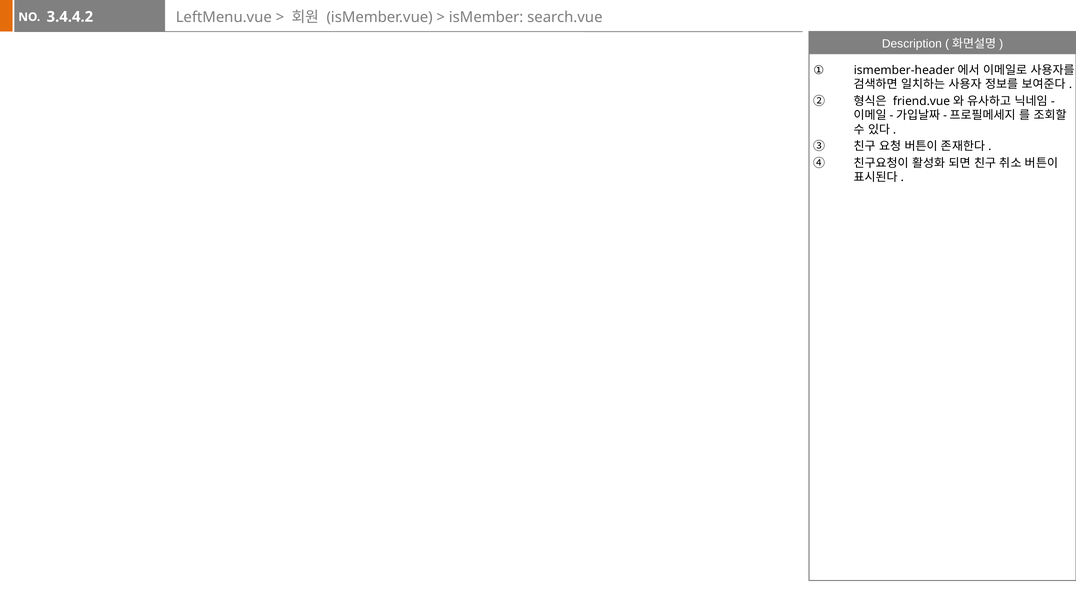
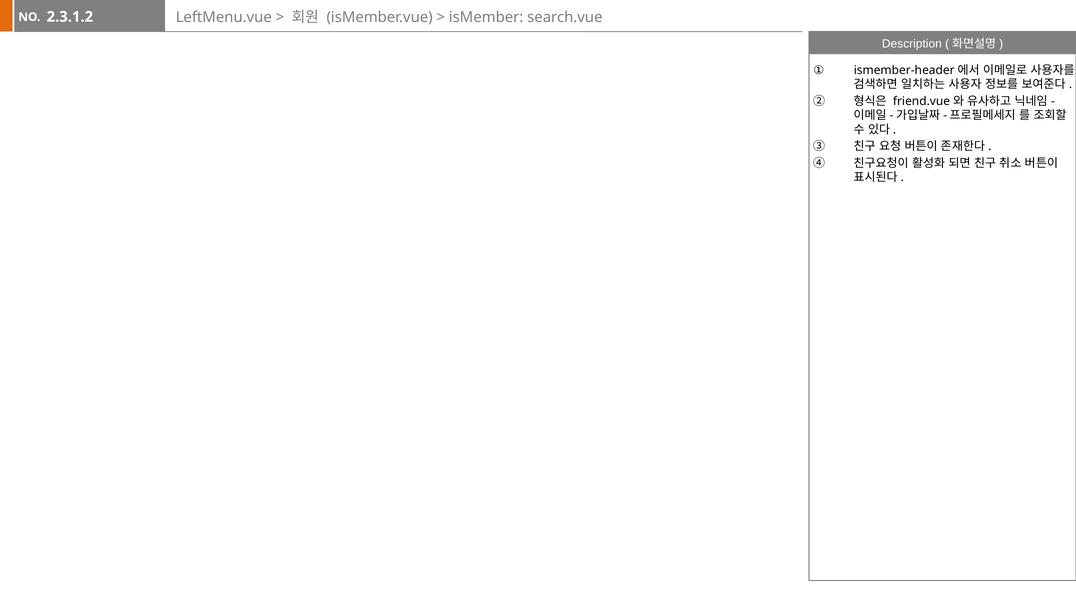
3.4.4.2: 3.4.4.2 -> 2.3.1.2 (70, 17)
